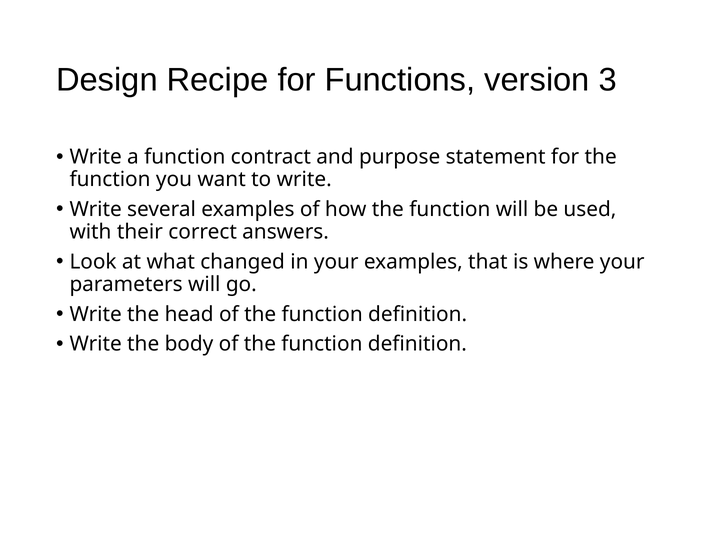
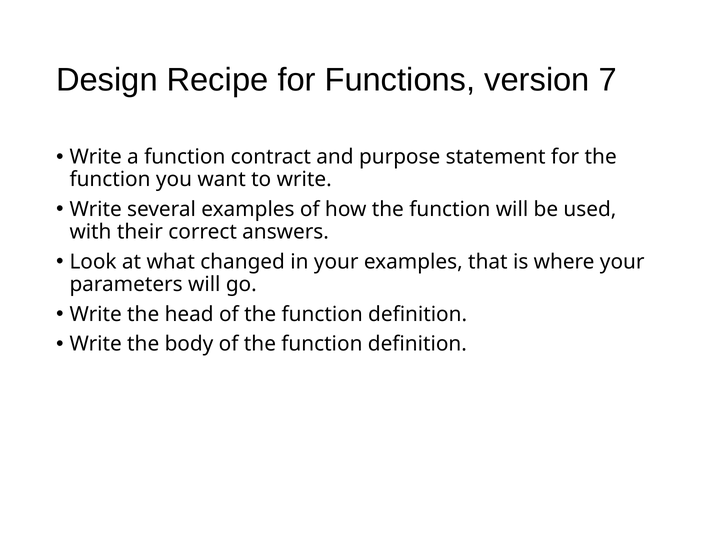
3: 3 -> 7 (608, 80)
